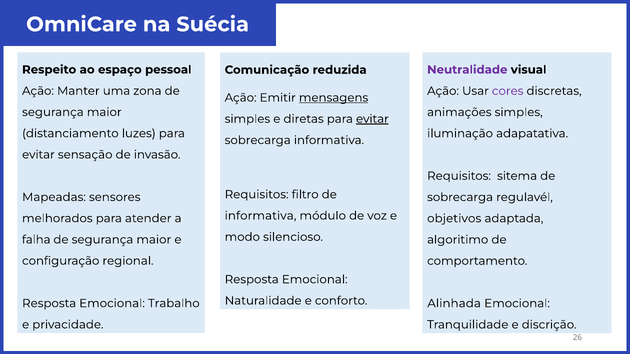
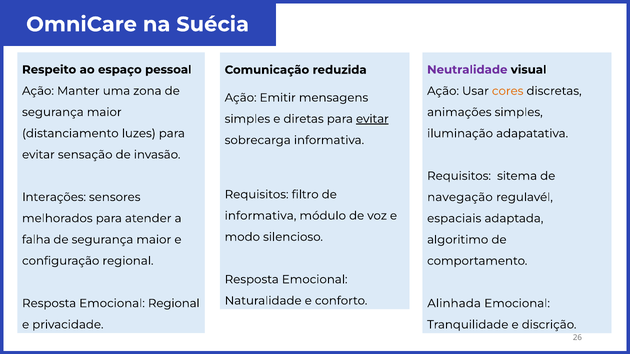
cores colour: purple -> orange (508, 91)
mensagens underline: present -> none (334, 98)
Mapeadas: Mapeadas -> Interações (54, 197)
sobrecarga: sobrecarga -> navegação (460, 197)
objetivos: objetivos -> espaciais (454, 219)
Emocional Trabalho: Trabalho -> Regional (174, 304)
